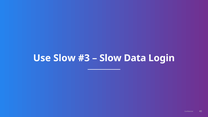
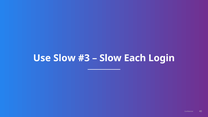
Data: Data -> Each (135, 58)
